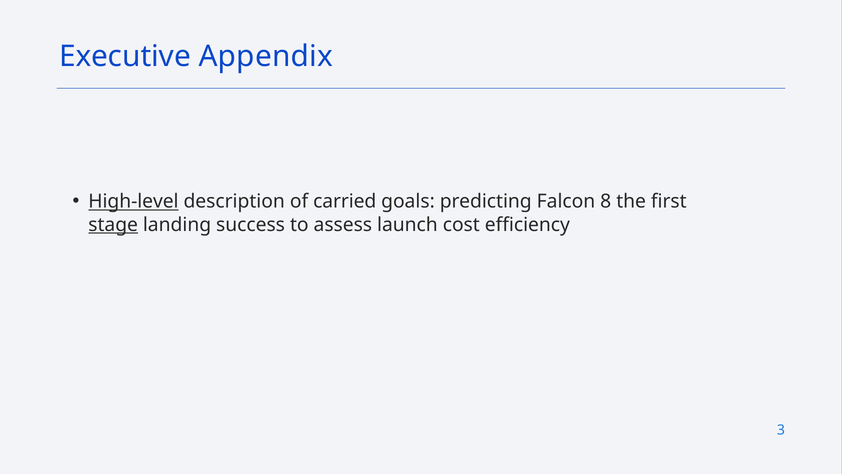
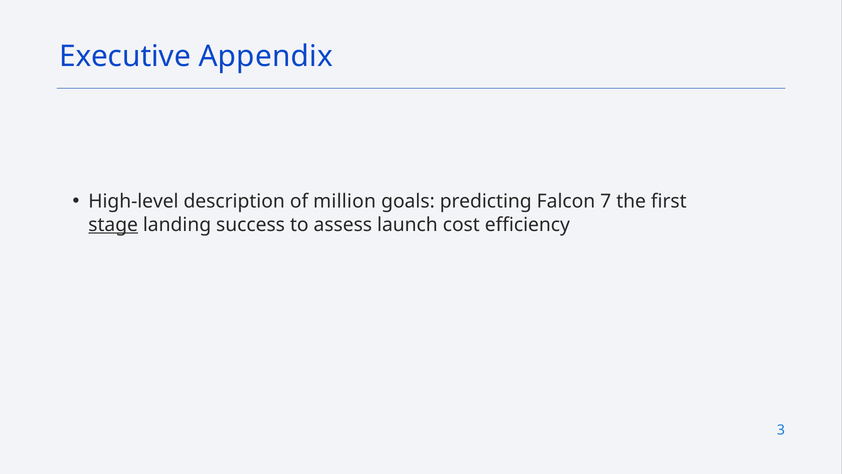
High-level underline: present -> none (133, 201)
carried: carried -> million (345, 201)
8: 8 -> 7 (606, 201)
